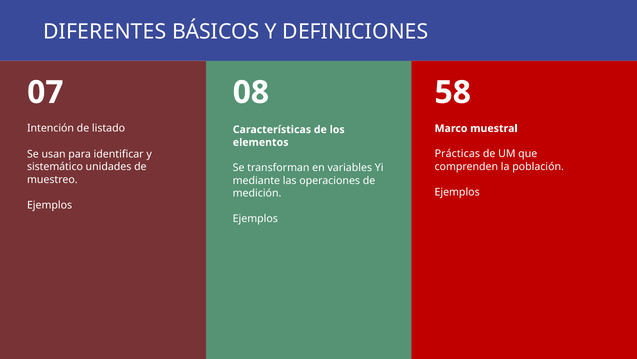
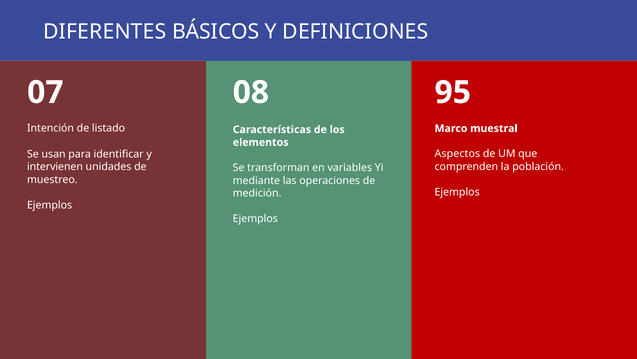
58: 58 -> 95 (453, 92)
Prácticas: Prácticas -> Aspectos (457, 154)
sistemático: sistemático -> intervienen (55, 166)
